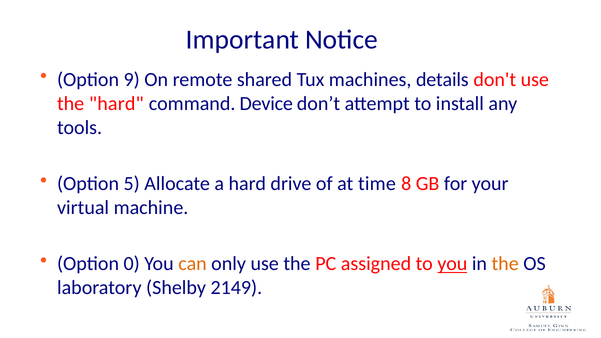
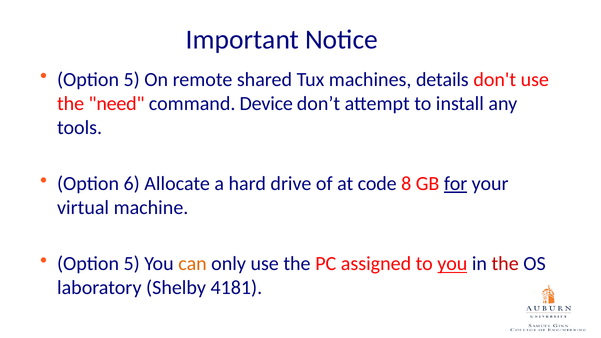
9: 9 -> 5 (132, 79)
the hard: hard -> need (117, 104)
5: 5 -> 6 (132, 184)
time: time -> code (377, 184)
for underline: none -> present (456, 184)
0: 0 -> 5 (132, 264)
the colour: orange -> red (505, 264)
2149: 2149 -> 4181 (236, 288)
